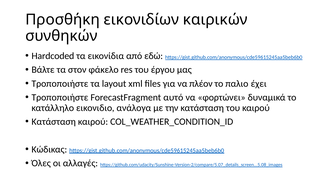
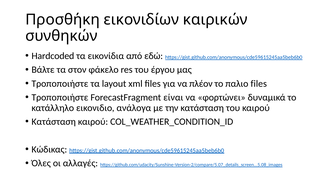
παλιο έχει: έχει -> files (259, 84)
αυτό: αυτό -> είναι (173, 98)
